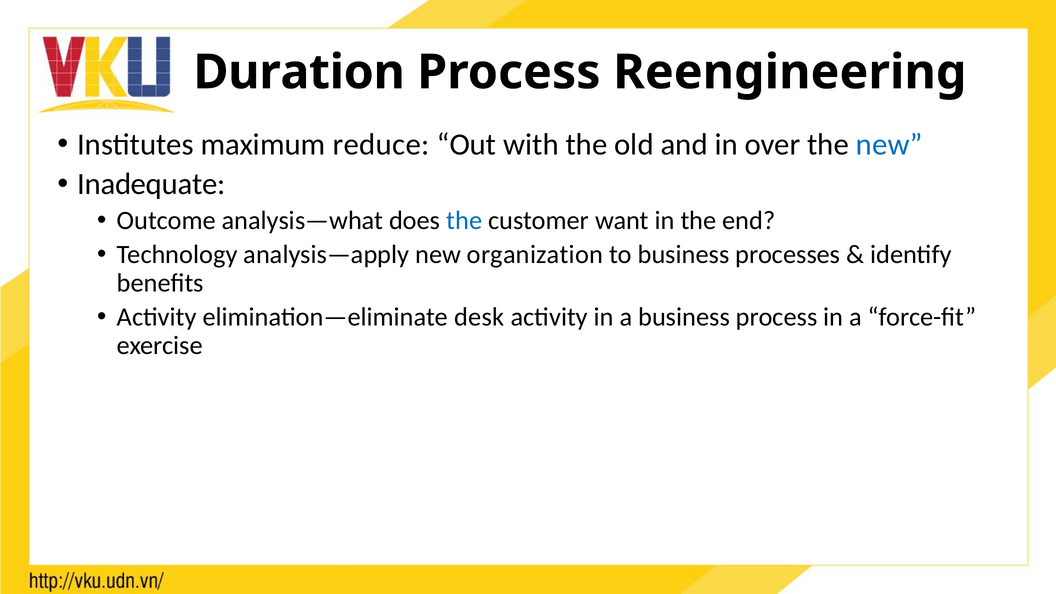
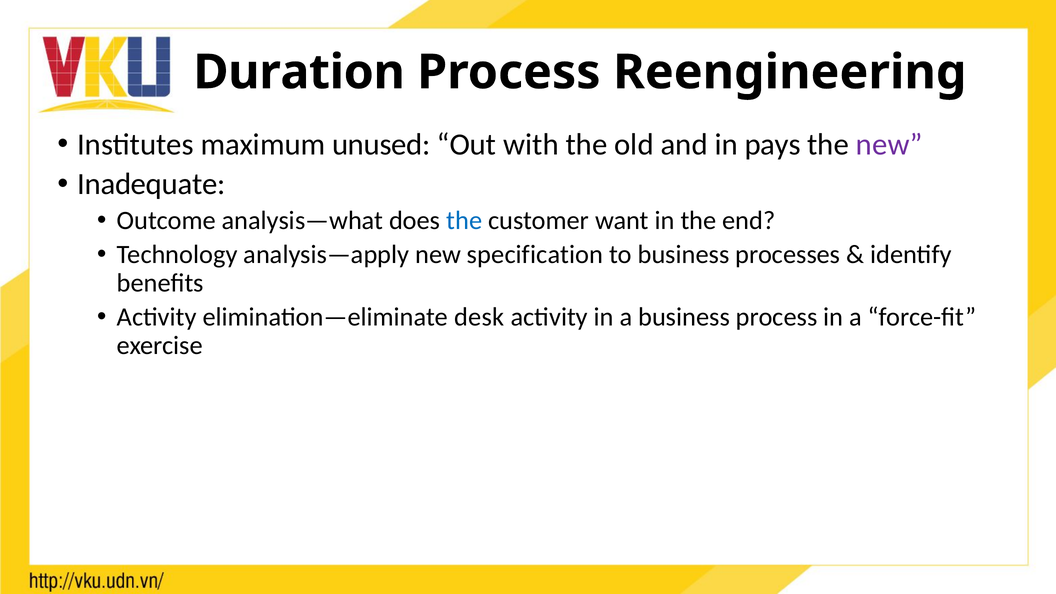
reduce: reduce -> unused (381, 144)
over: over -> pays (773, 144)
new colour: blue -> purple (889, 144)
organization: organization -> specification (535, 255)
